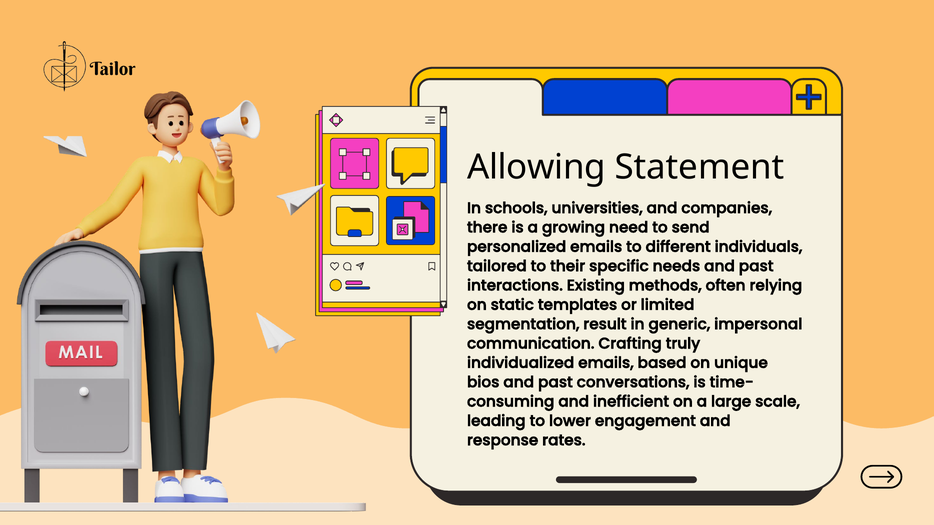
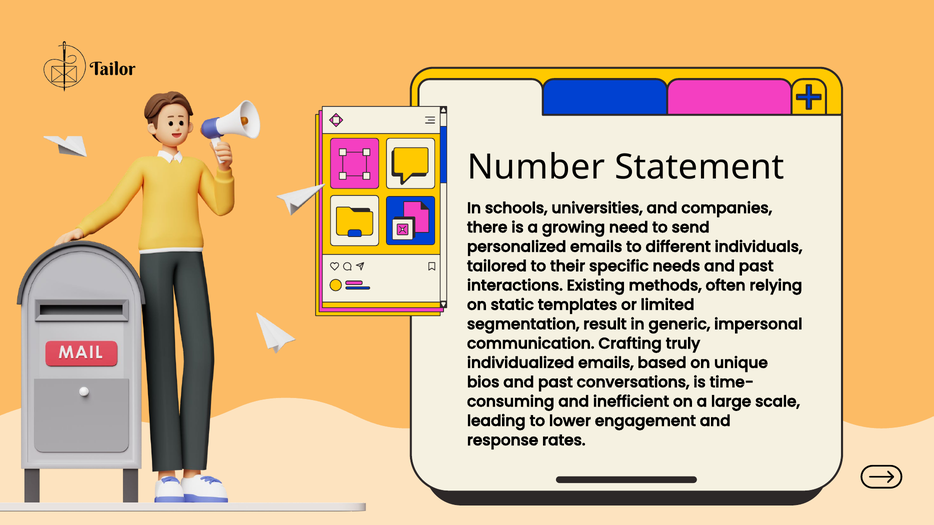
Allowing: Allowing -> Number (536, 167)
